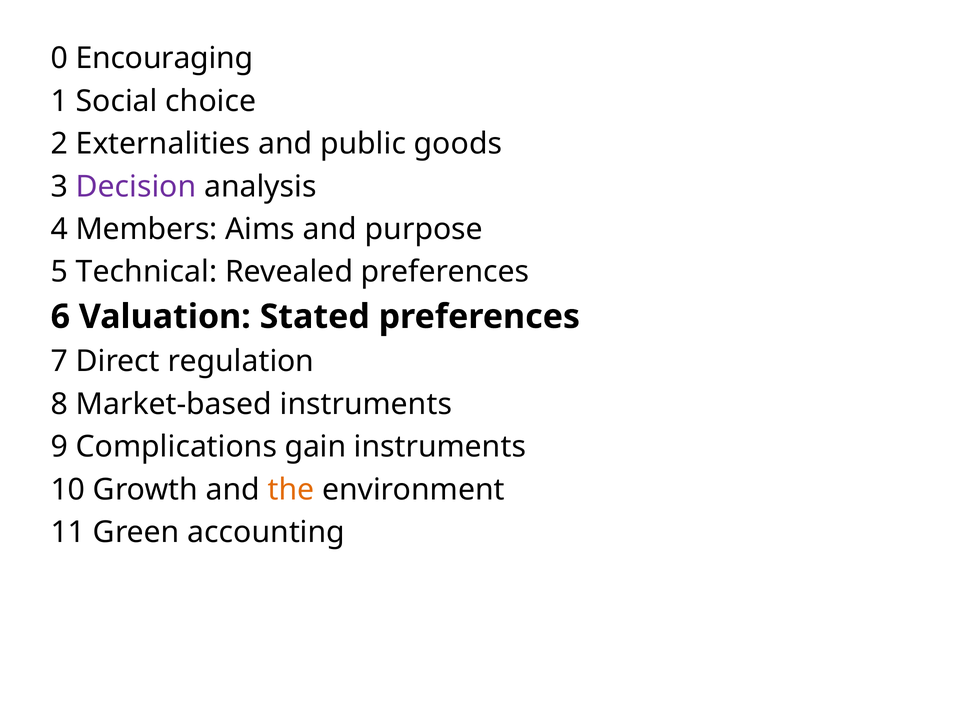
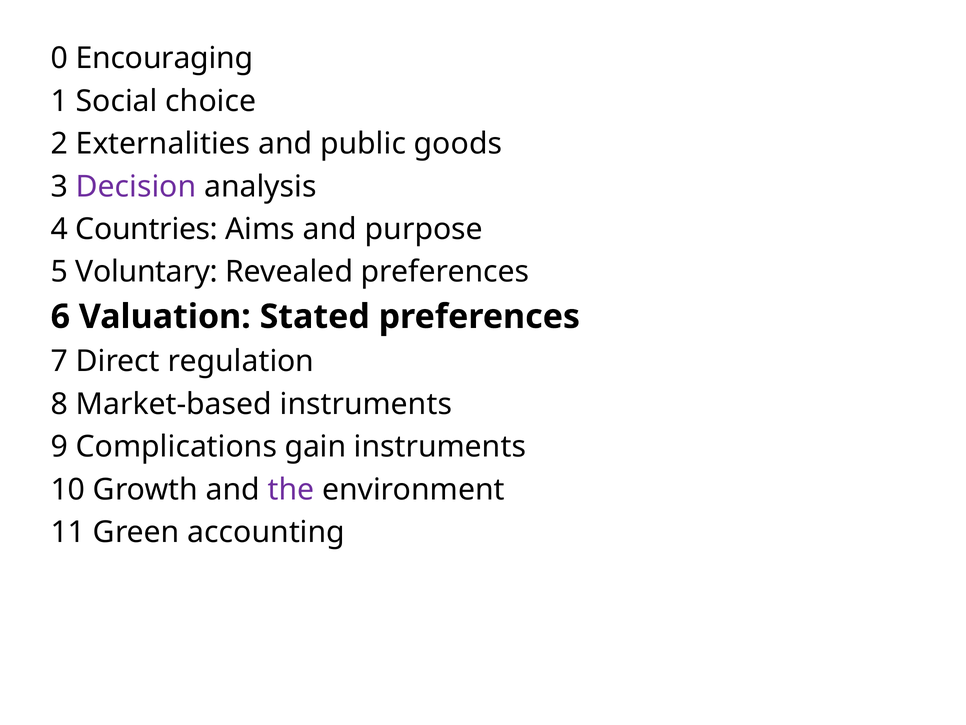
Members: Members -> Countries (147, 229)
Technical: Technical -> Voluntary (147, 272)
the colour: orange -> purple (291, 489)
